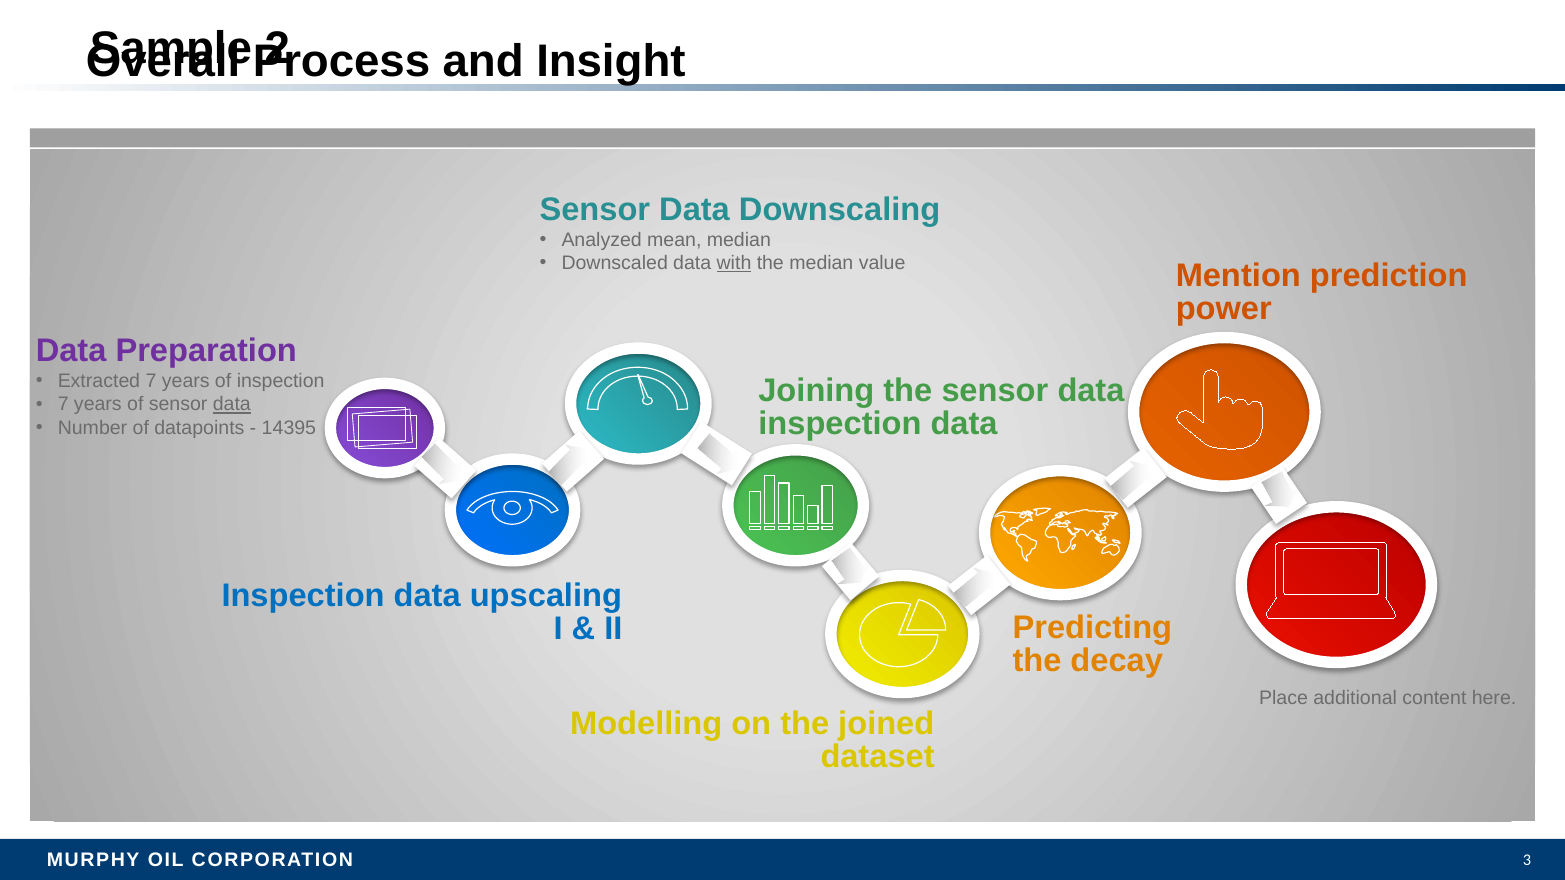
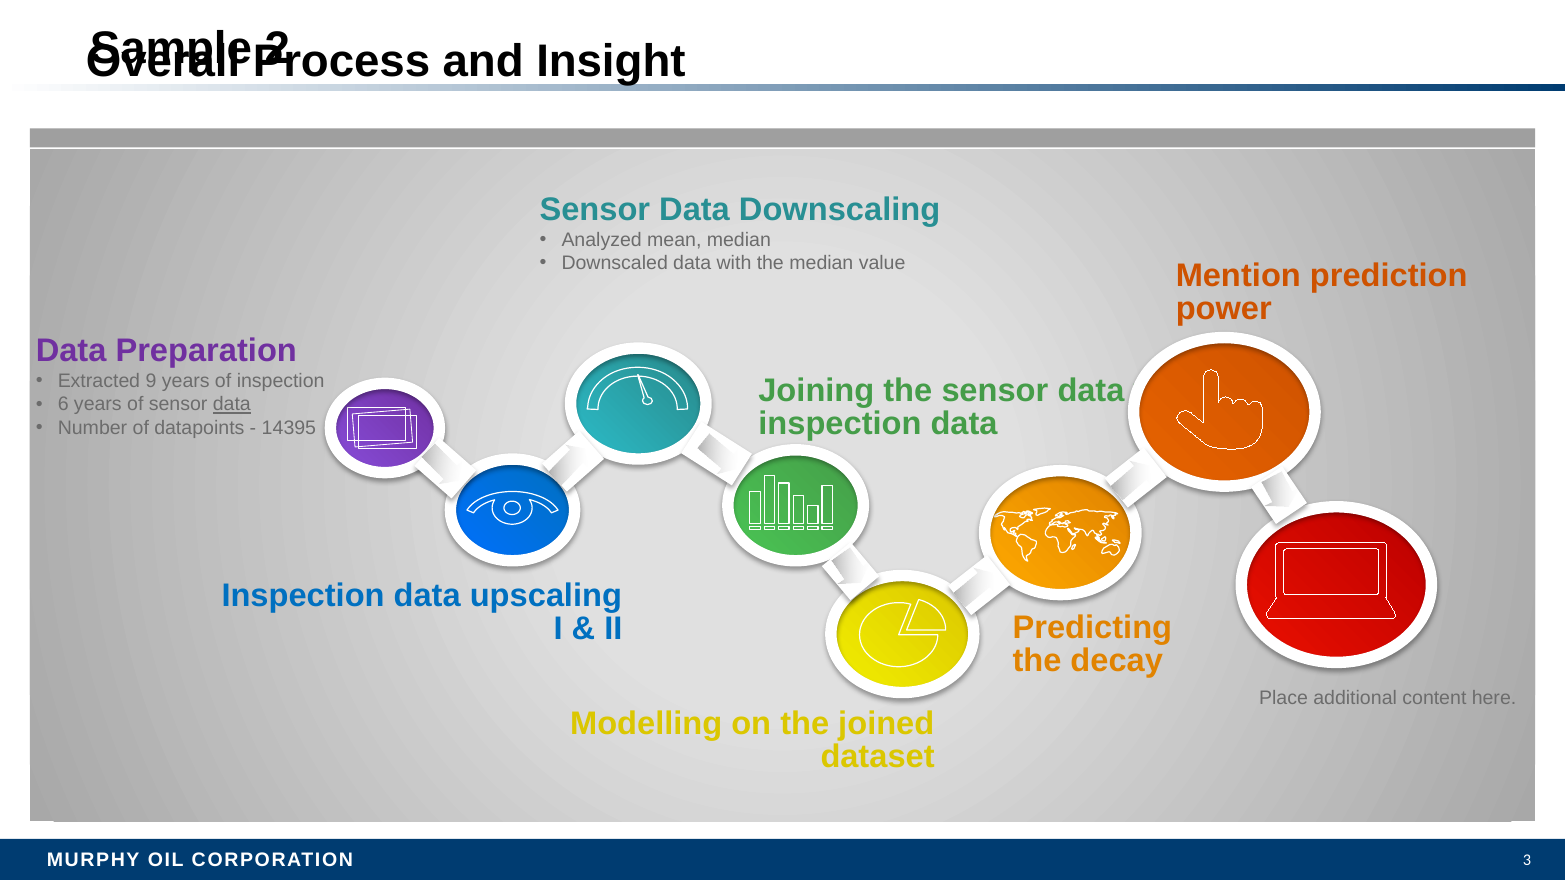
with underline: present -> none (734, 263)
Extracted 7: 7 -> 9 (151, 381)
7: 7 -> 6 (63, 405)
